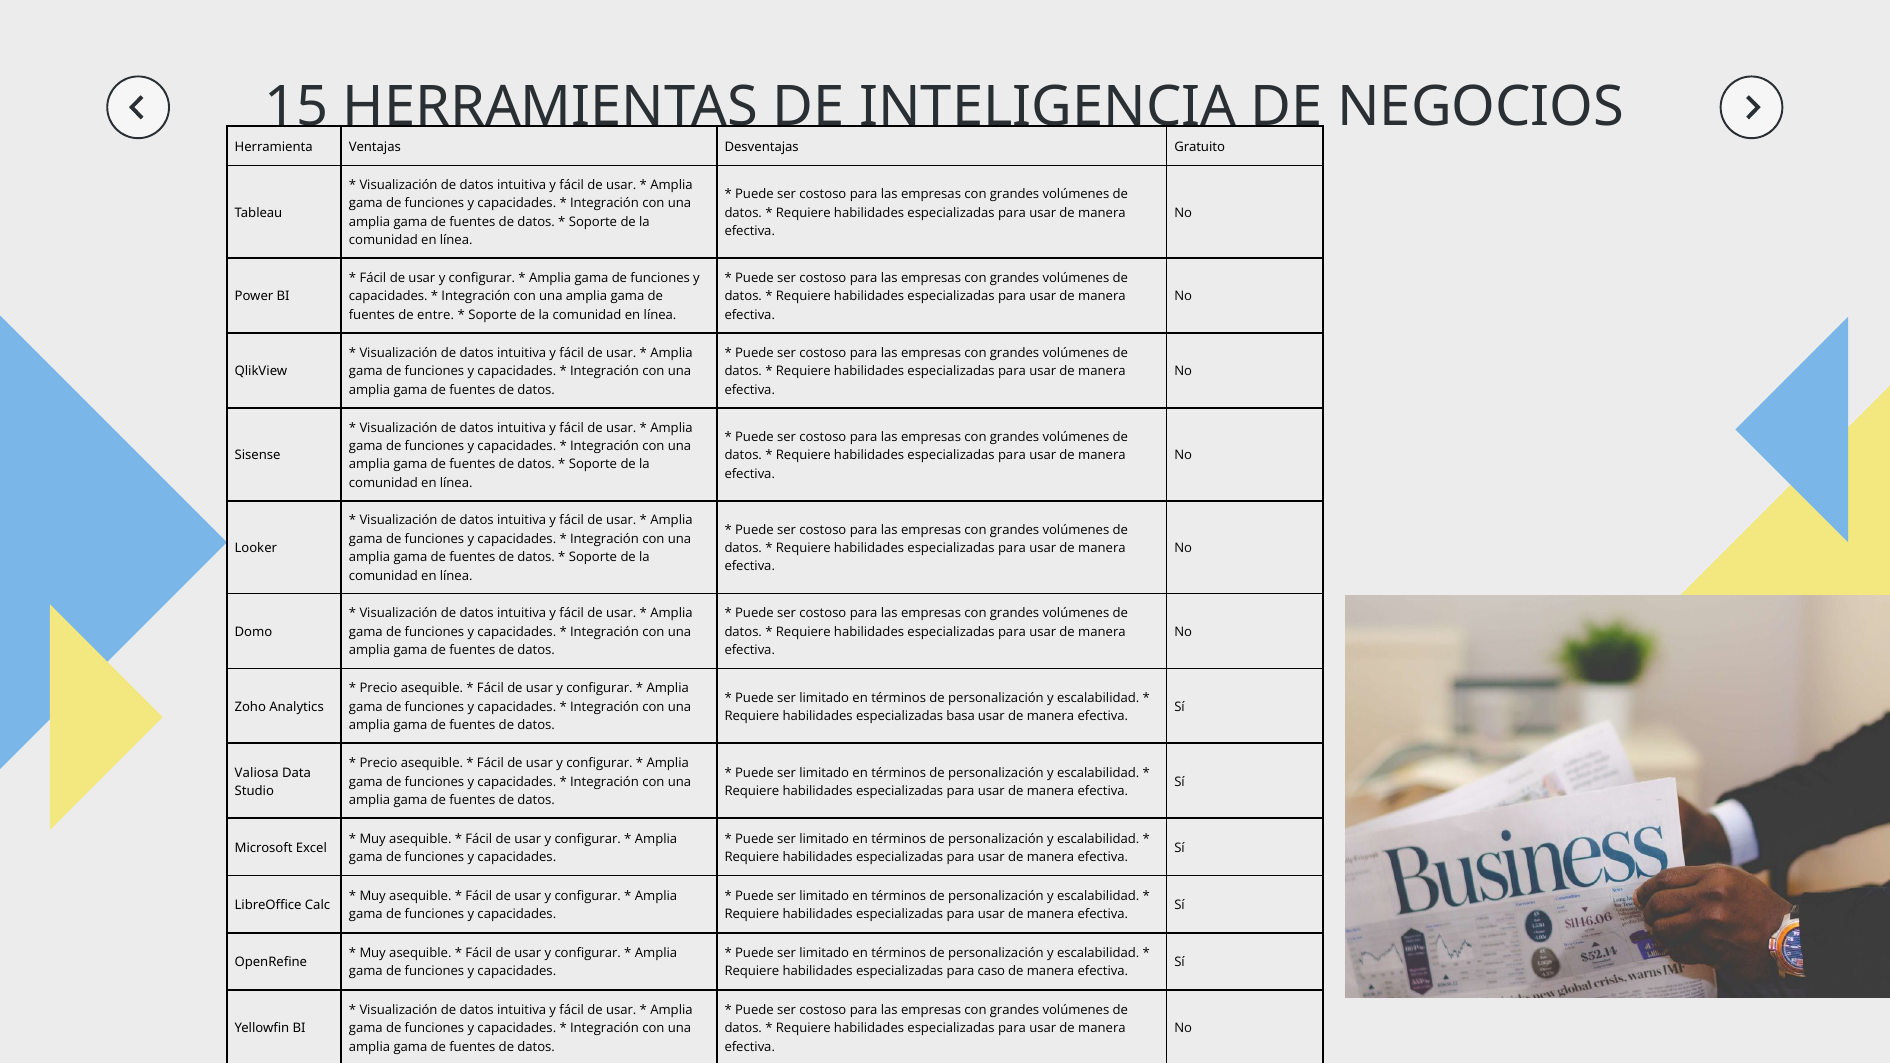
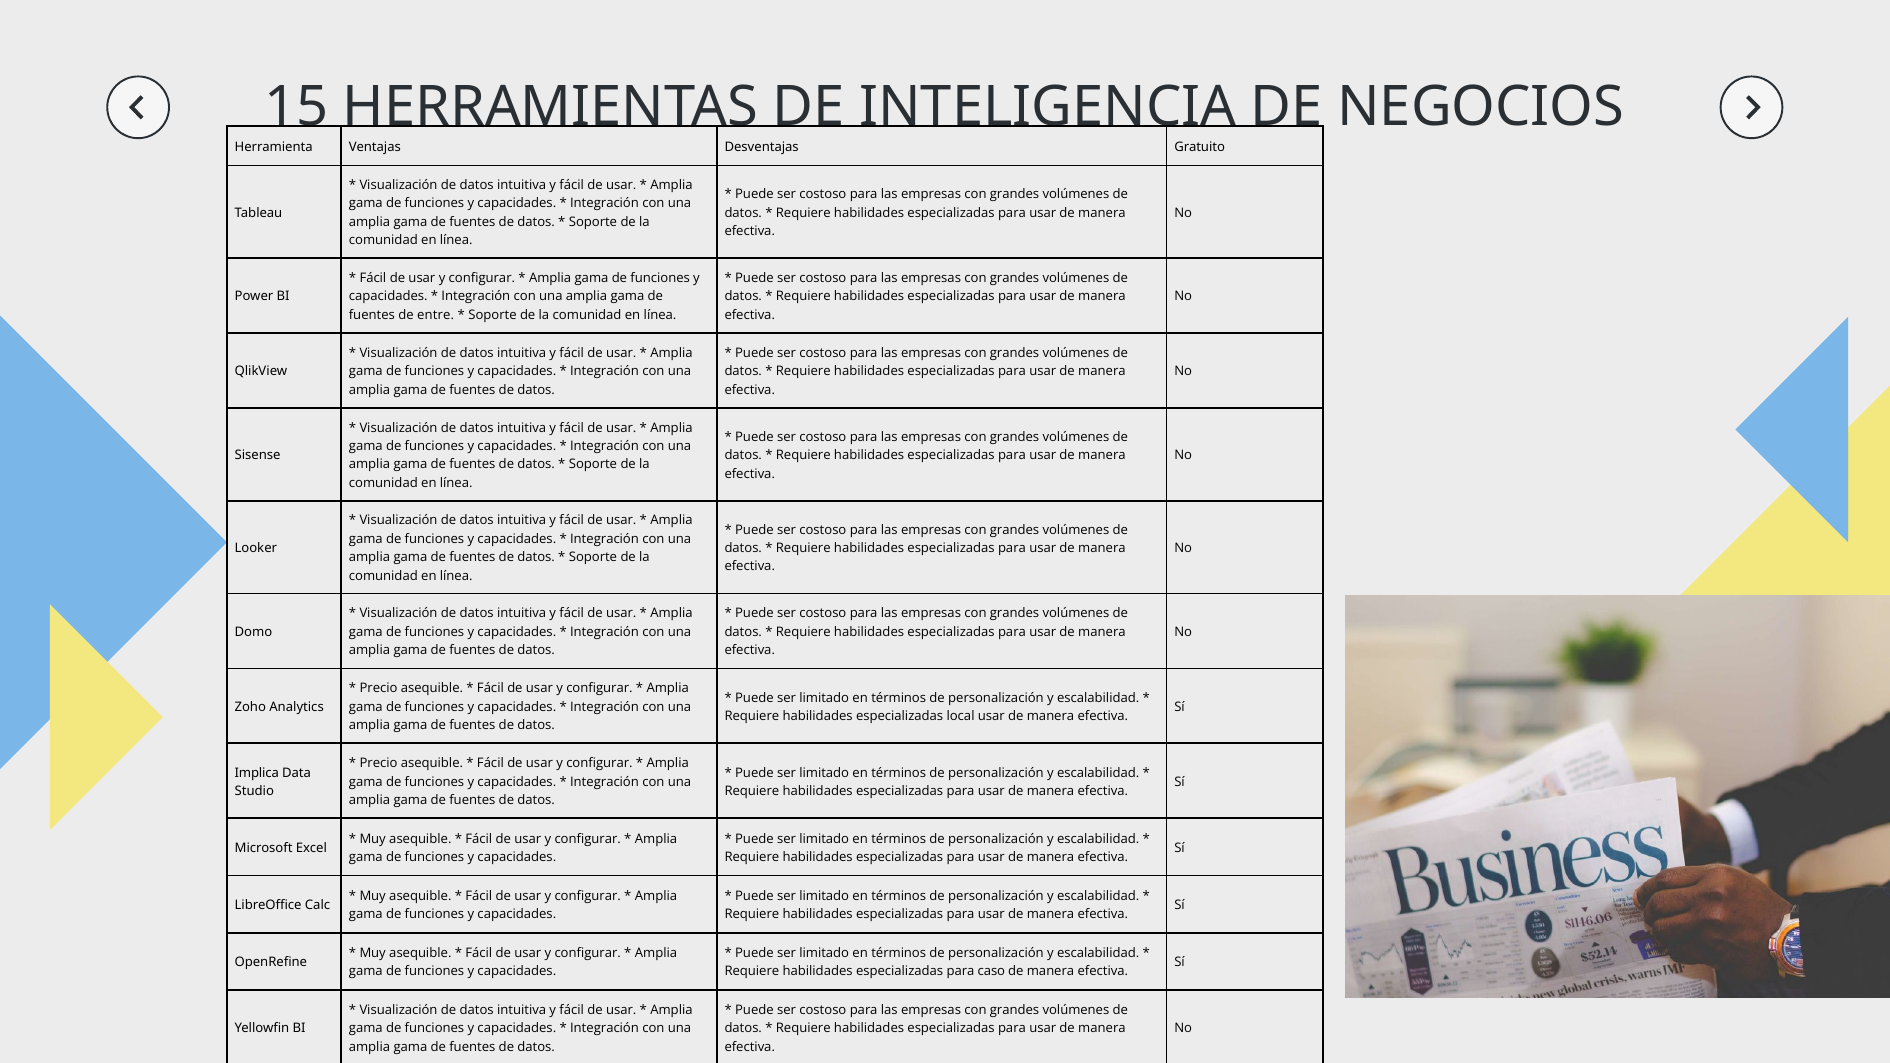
basa: basa -> local (961, 716)
Valiosa: Valiosa -> Implica (257, 773)
